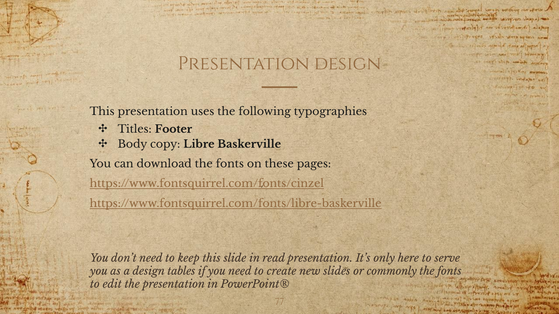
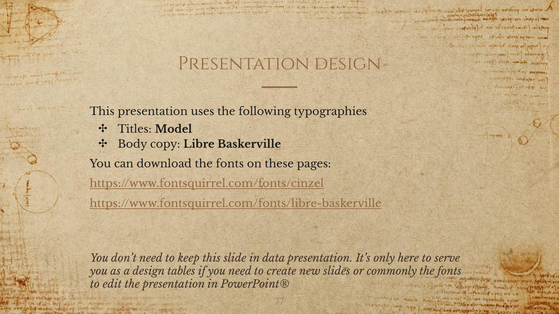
Footer: Footer -> Model (173, 129)
read: read -> data (274, 259)
